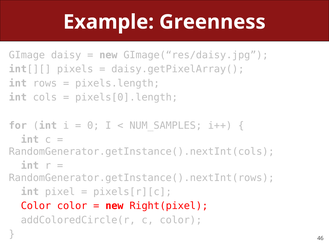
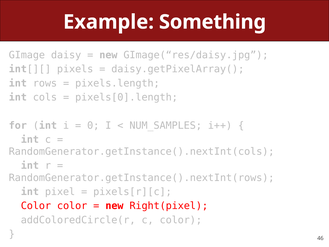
Greenness: Greenness -> Something (213, 22)
